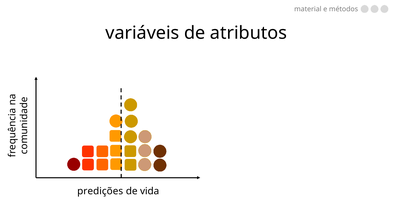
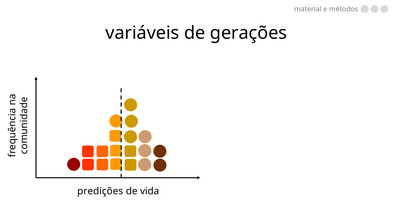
atributos: atributos -> gerações (248, 33)
